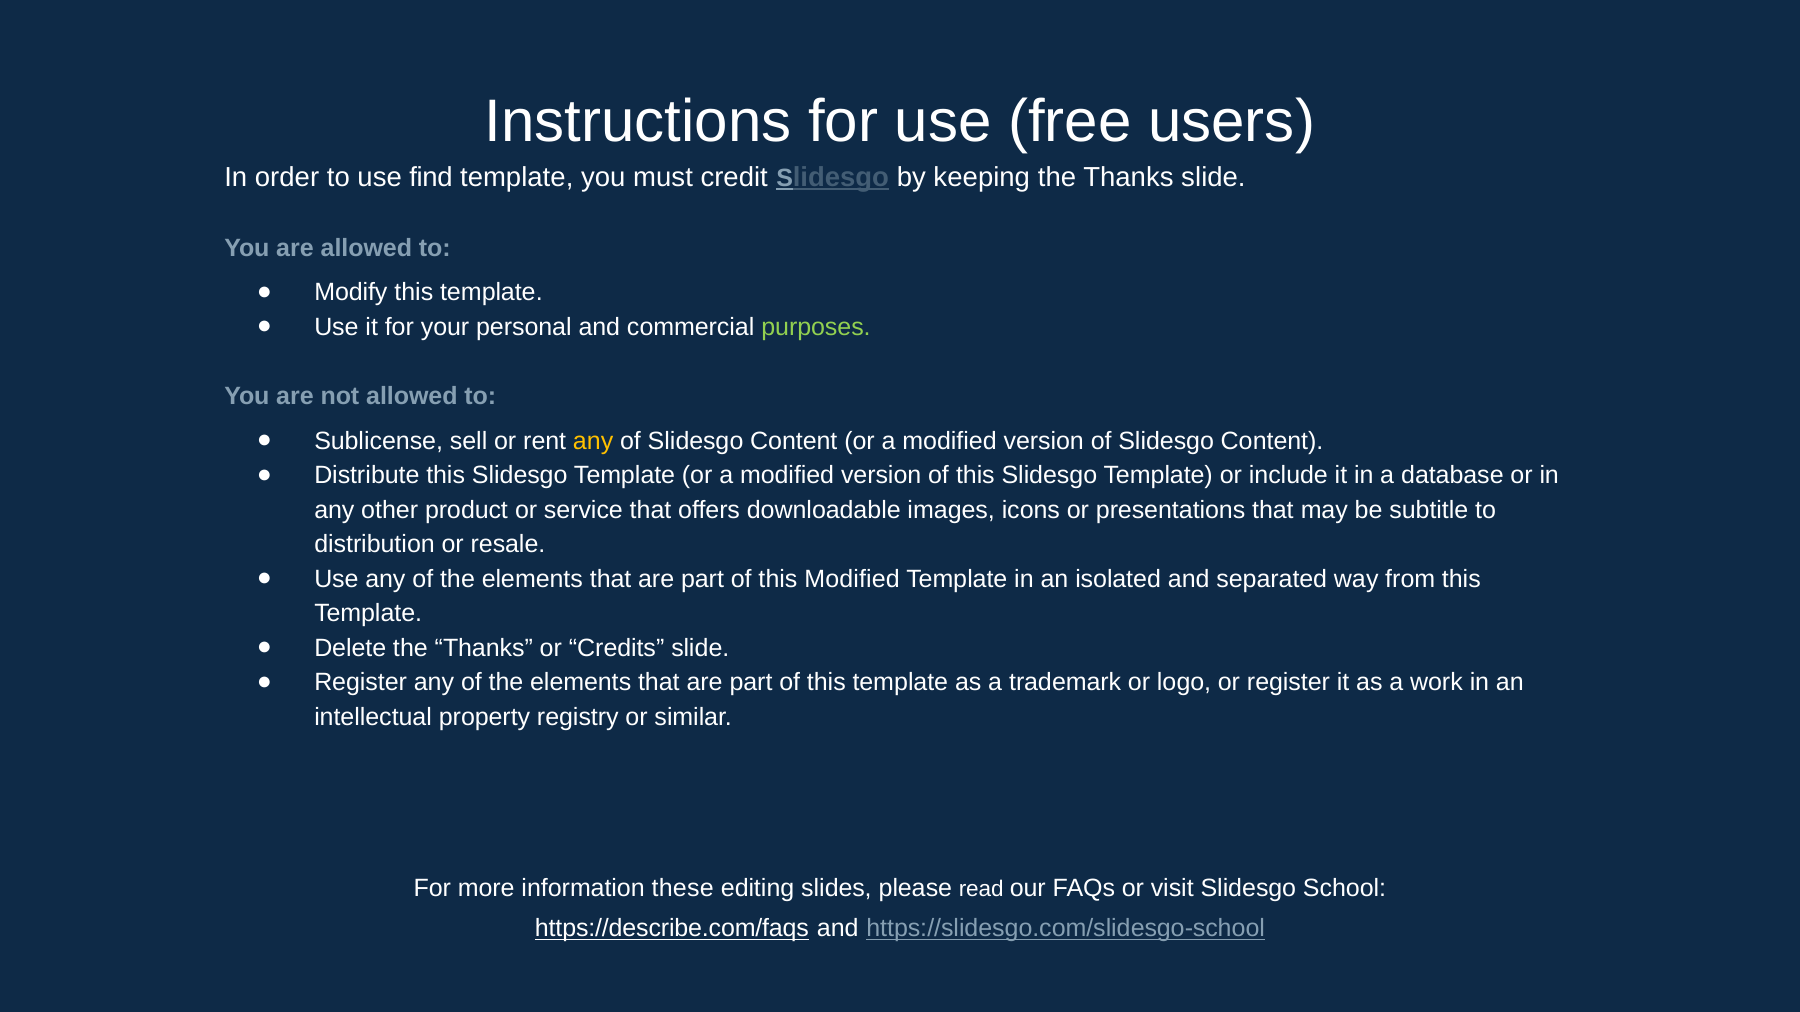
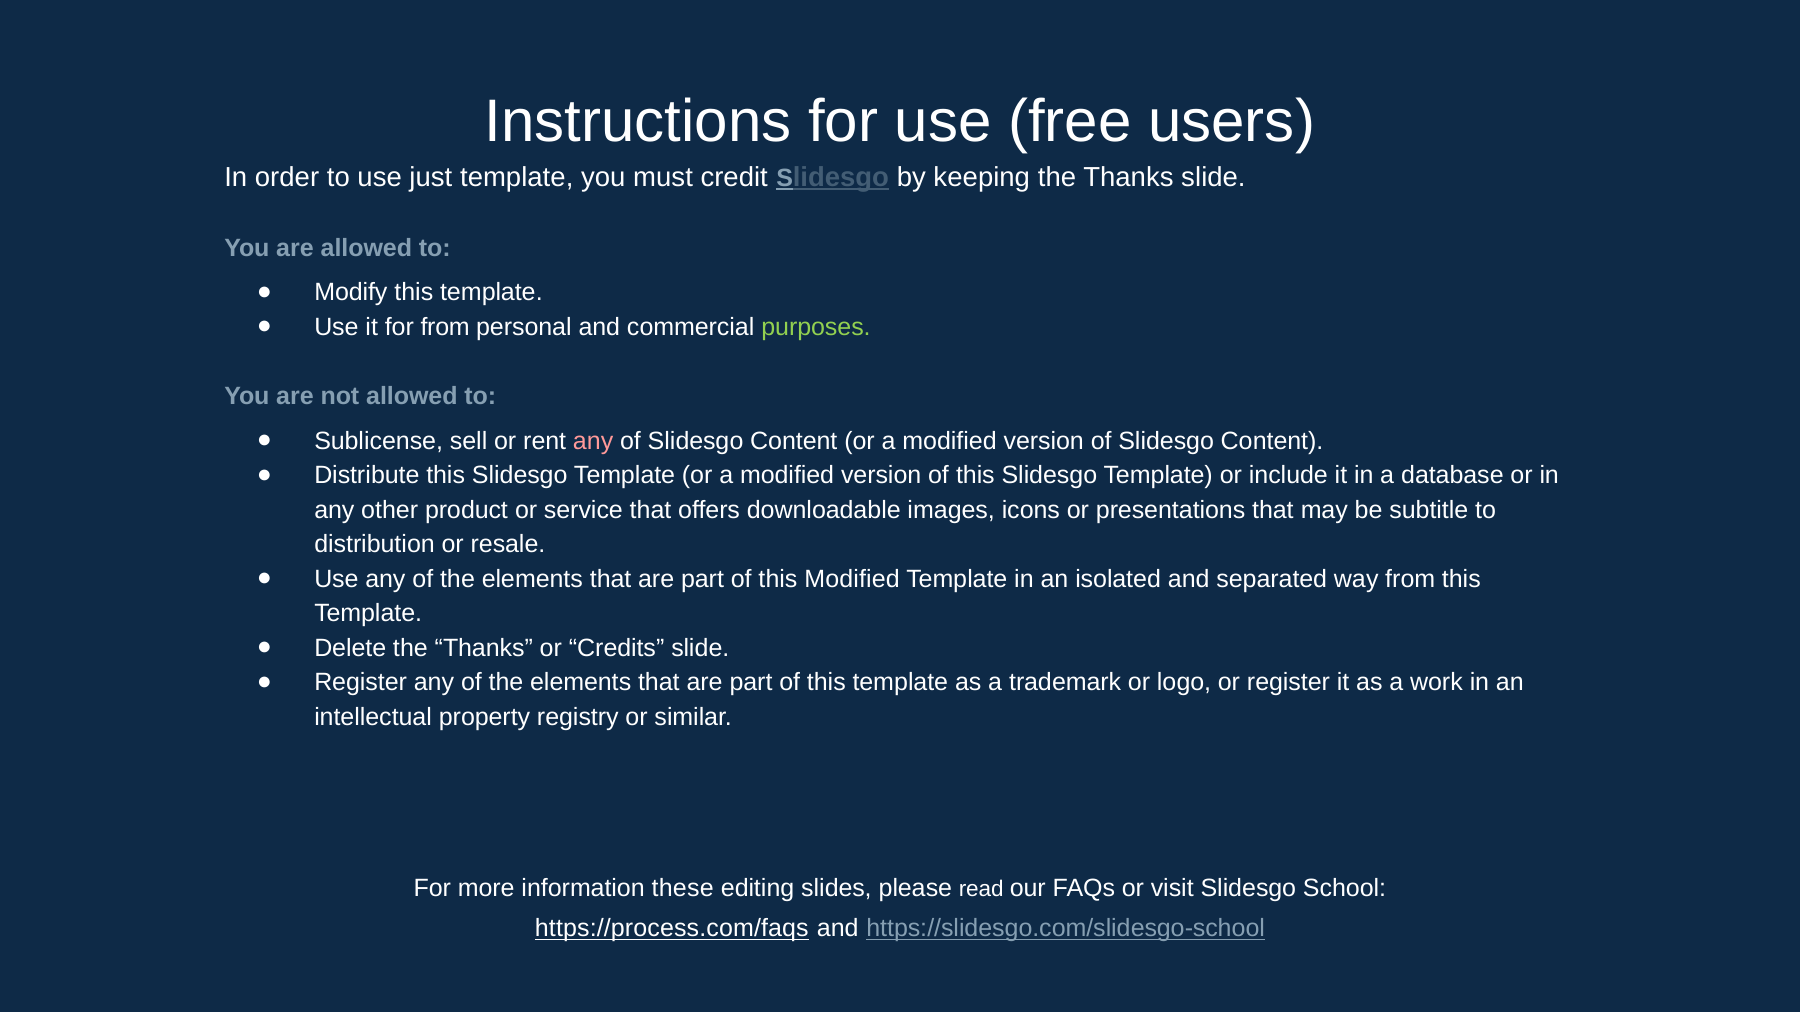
find: find -> just (431, 177)
for your: your -> from (445, 327)
any colour: yellow -> pink (593, 441)
https://describe.com/faqs: https://describe.com/faqs -> https://process.com/faqs (672, 929)
